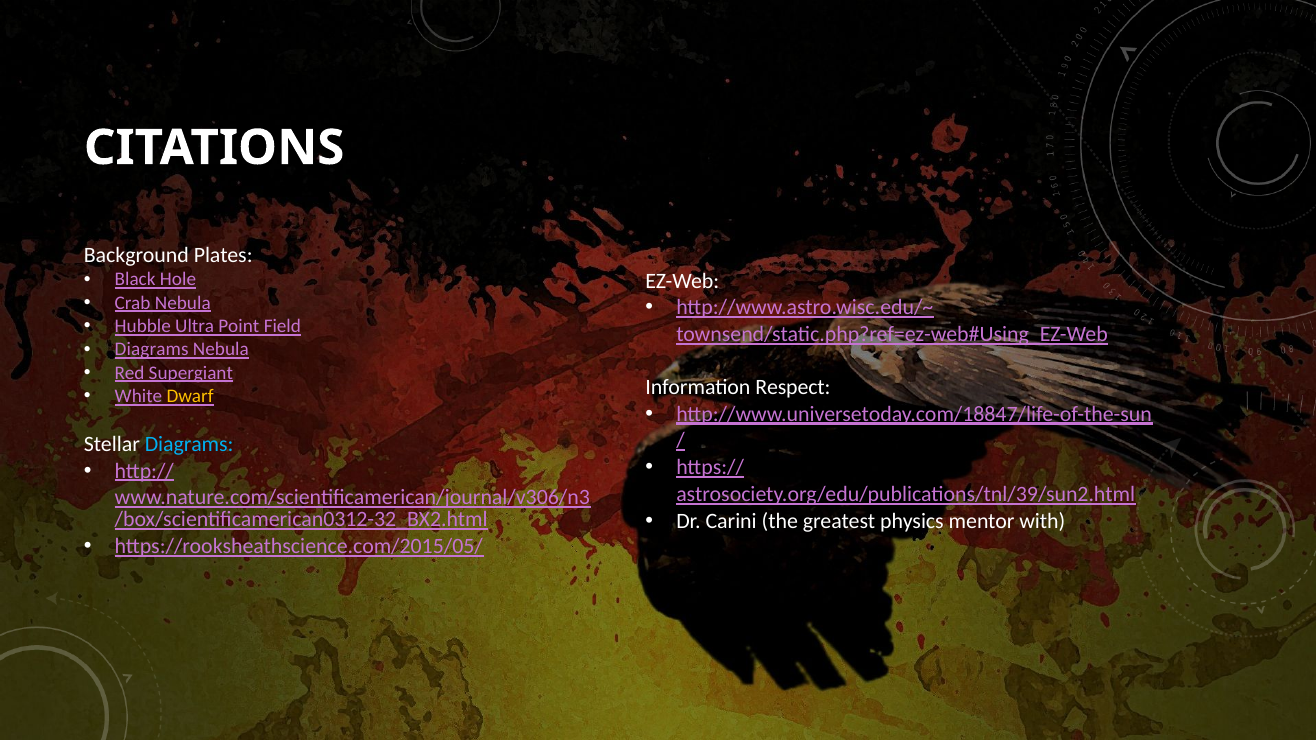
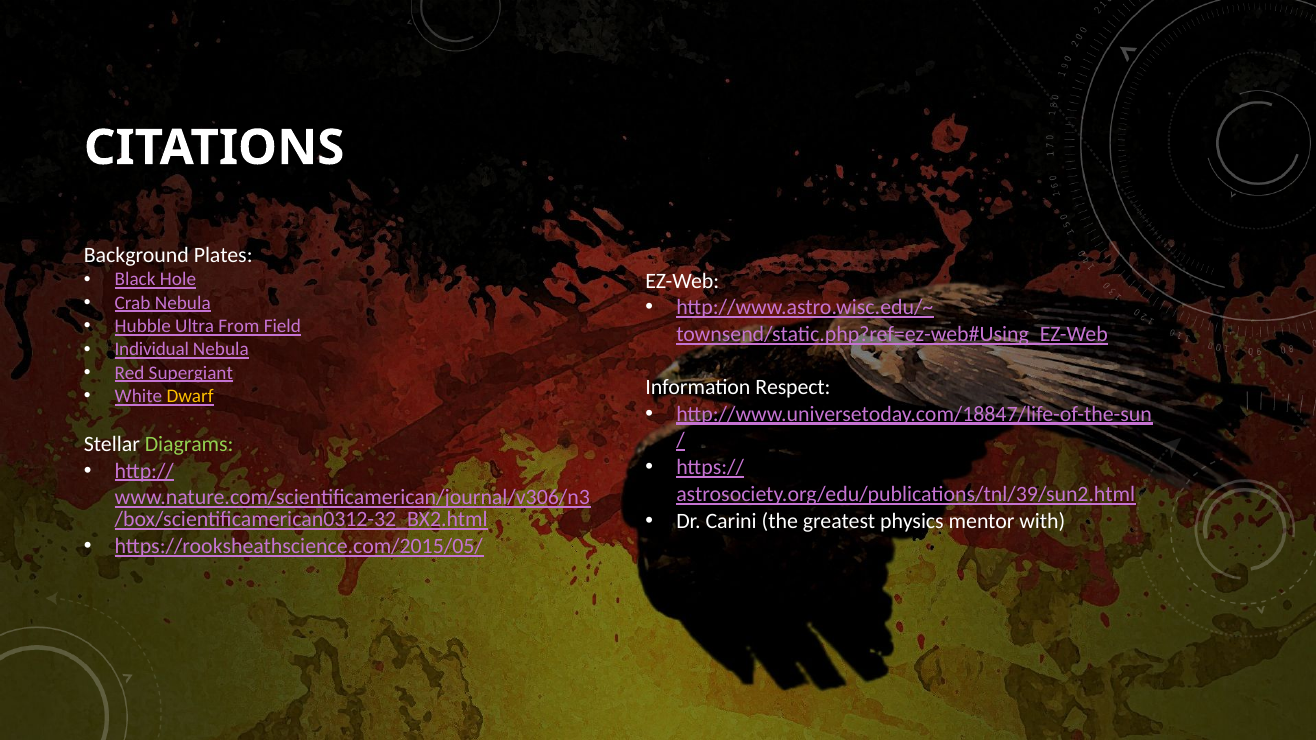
Point: Point -> From (239, 326)
Diagrams: Diagrams -> Individual (152, 350)
Diagrams colour: light blue -> light green (189, 445)
